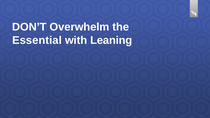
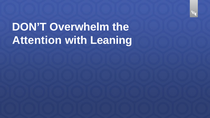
Essential: Essential -> Attention (37, 40)
